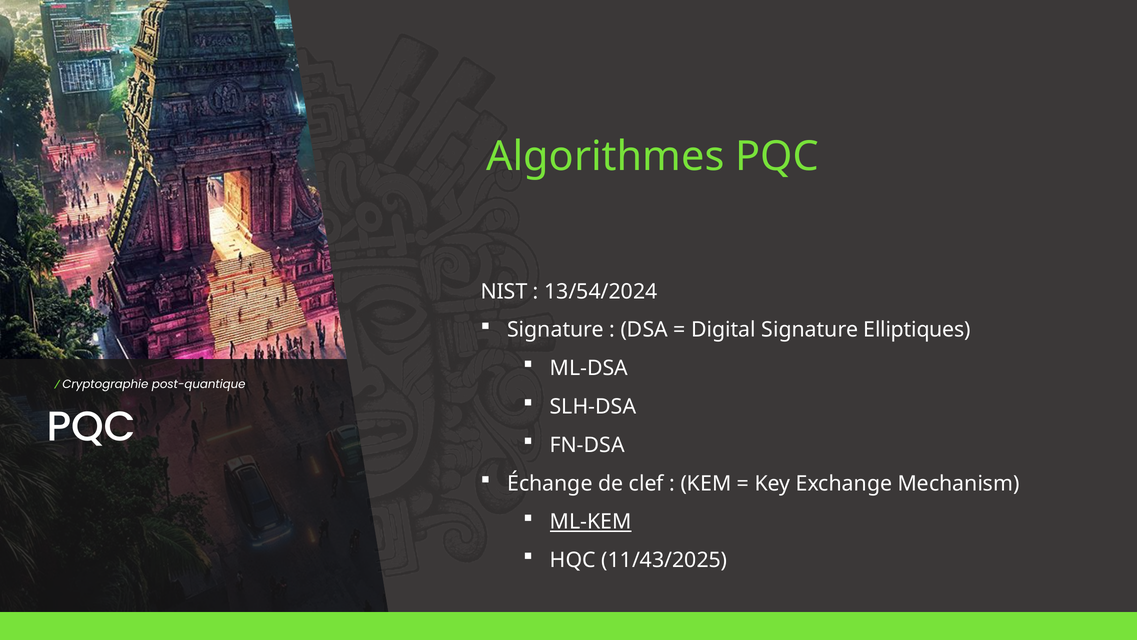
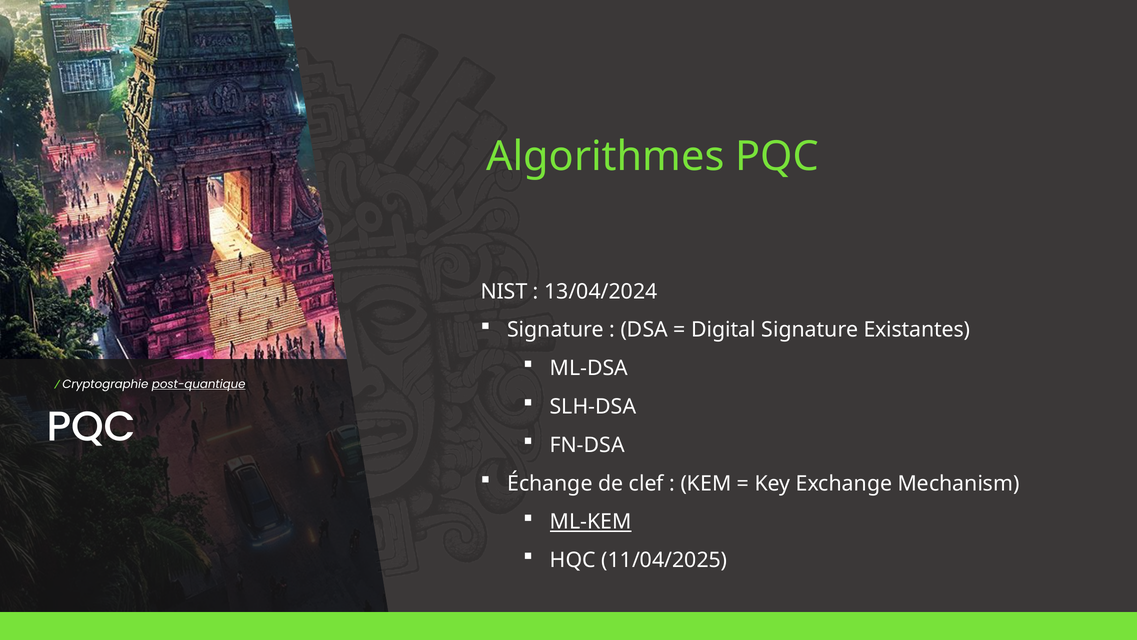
13/54/2024: 13/54/2024 -> 13/04/2024 (601, 291)
Elliptiques: Elliptiques -> Existantes (917, 330)
post-quantique underline: none -> present (199, 384)
11/43/2025: 11/43/2025 -> 11/04/2025 (664, 560)
